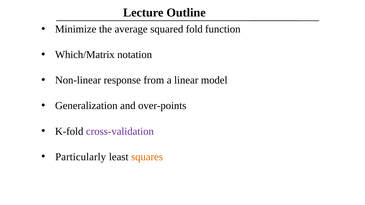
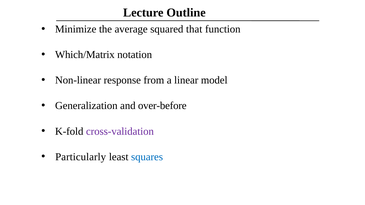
fold: fold -> that (194, 29)
over-points: over-points -> over-before (162, 106)
squares colour: orange -> blue (147, 157)
